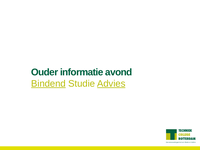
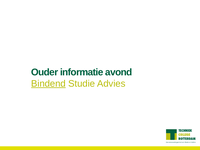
Advies underline: present -> none (111, 84)
